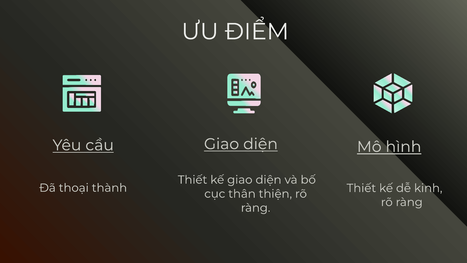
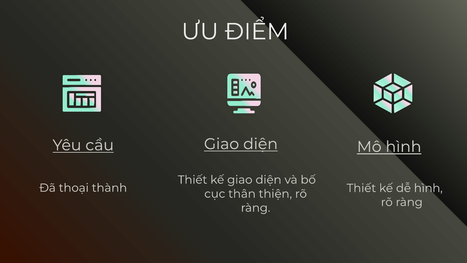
dễ kinh: kinh -> hình (428, 188)
